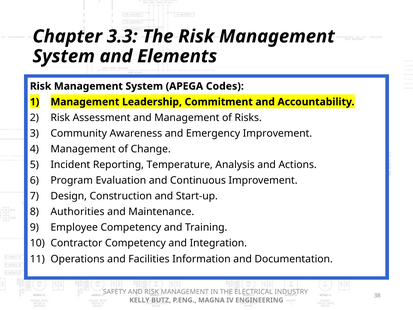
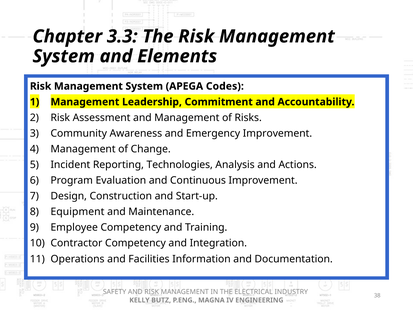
Temperature: Temperature -> Technologies (180, 165)
Authorities: Authorities -> Equipment (77, 212)
